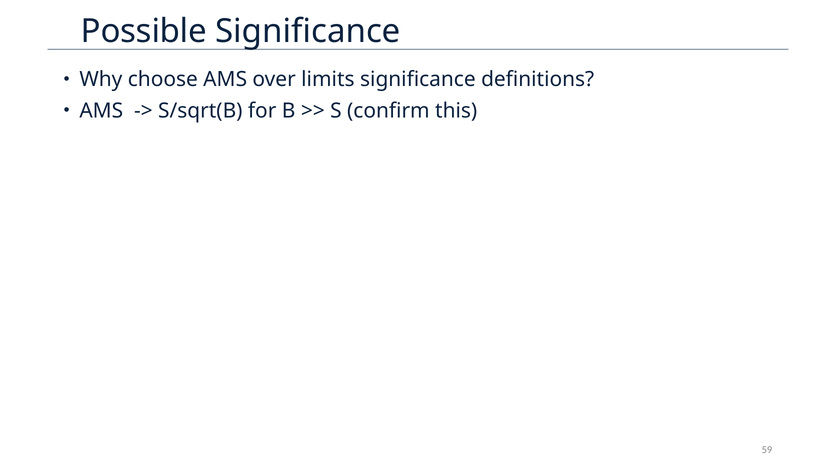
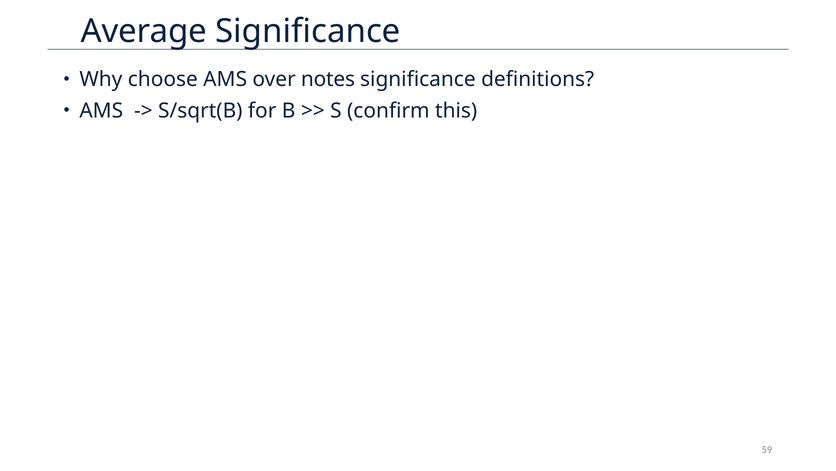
Possible: Possible -> Average (144, 31)
limits: limits -> notes (328, 79)
